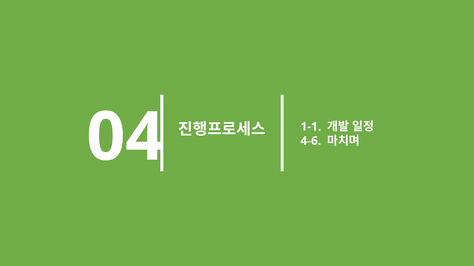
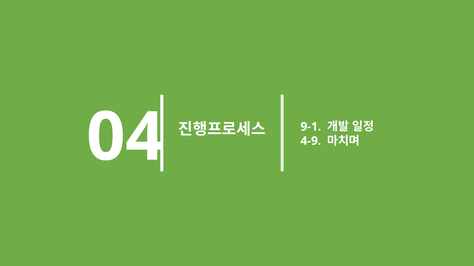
1-1: 1-1 -> 9-1 (311, 127)
4-6: 4-6 -> 4-9 (311, 141)
